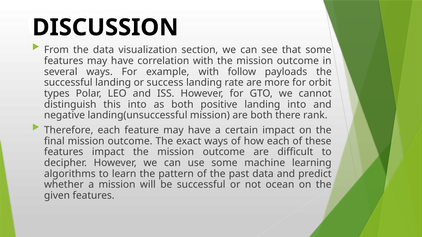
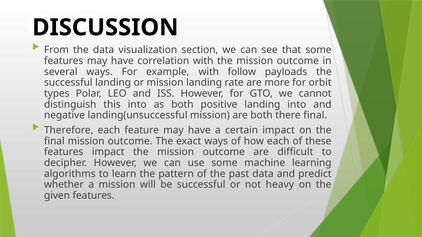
or success: success -> mission (165, 83)
there rank: rank -> final (315, 115)
ocean: ocean -> heavy (280, 185)
